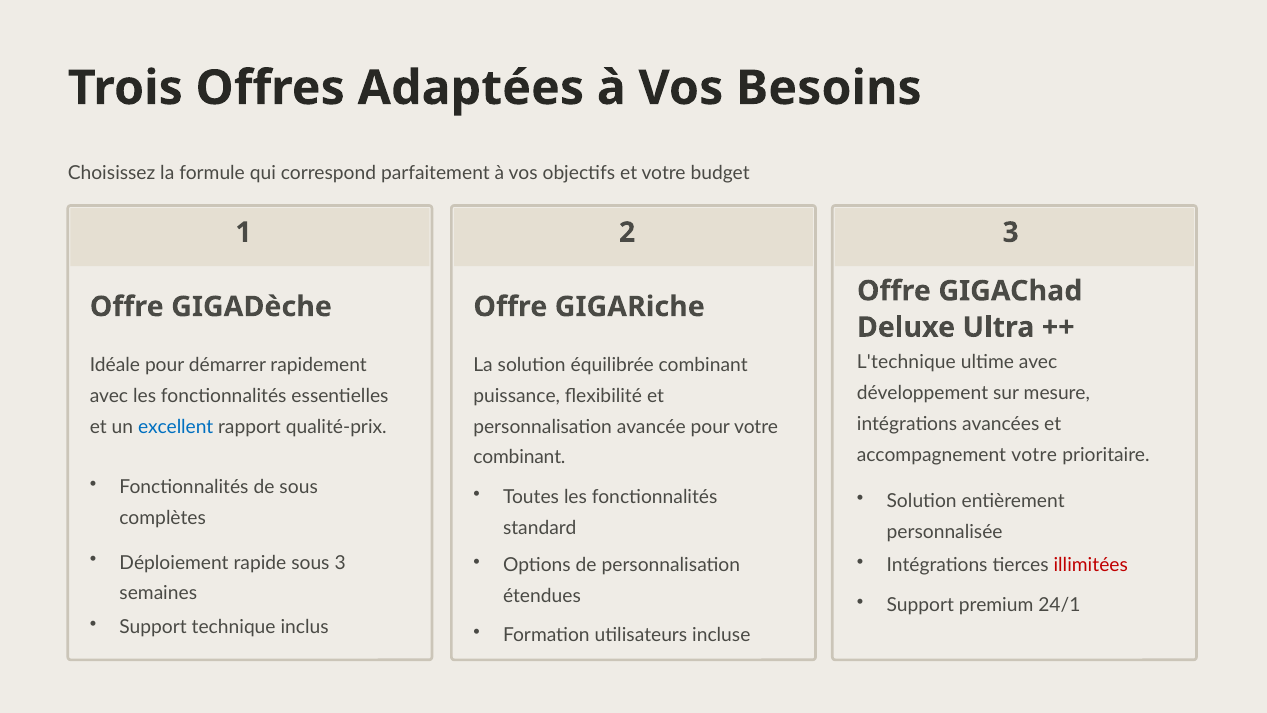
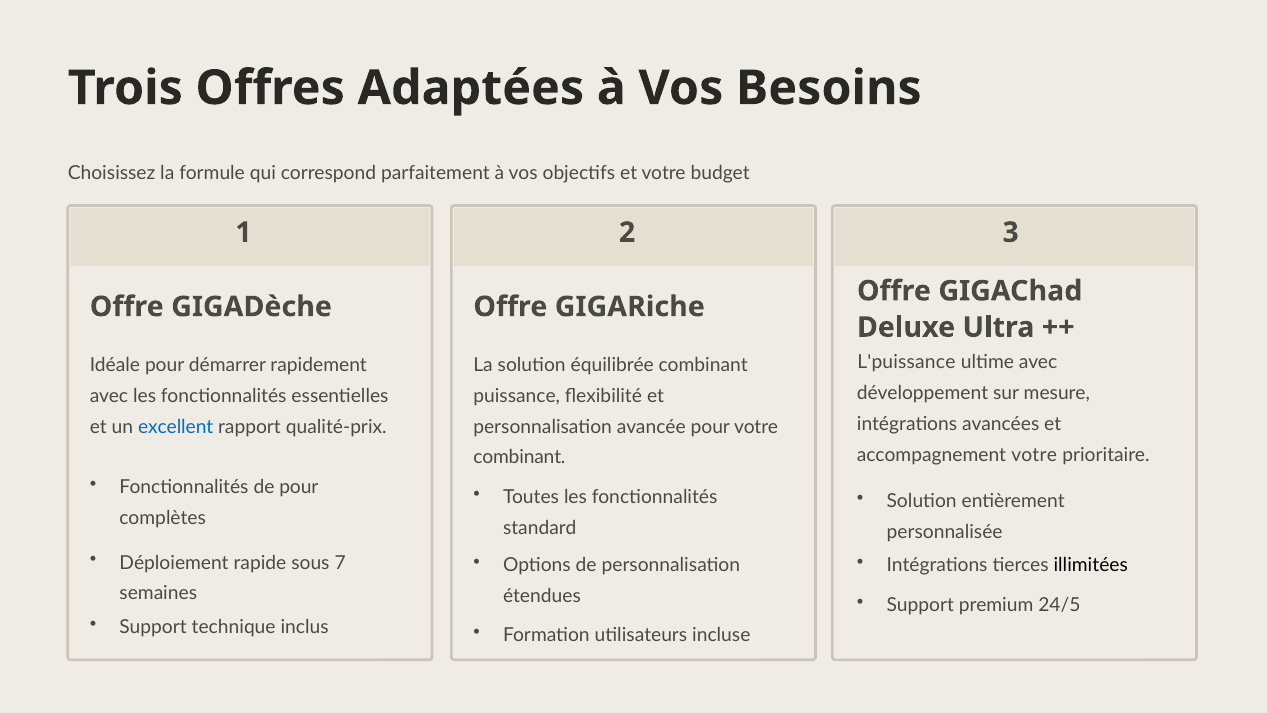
L'technique: L'technique -> L'puissance (906, 362)
de sous: sous -> pour (299, 487)
sous 3: 3 -> 7 (340, 562)
illimitées colour: red -> black (1091, 565)
24/1: 24/1 -> 24/5 (1059, 605)
